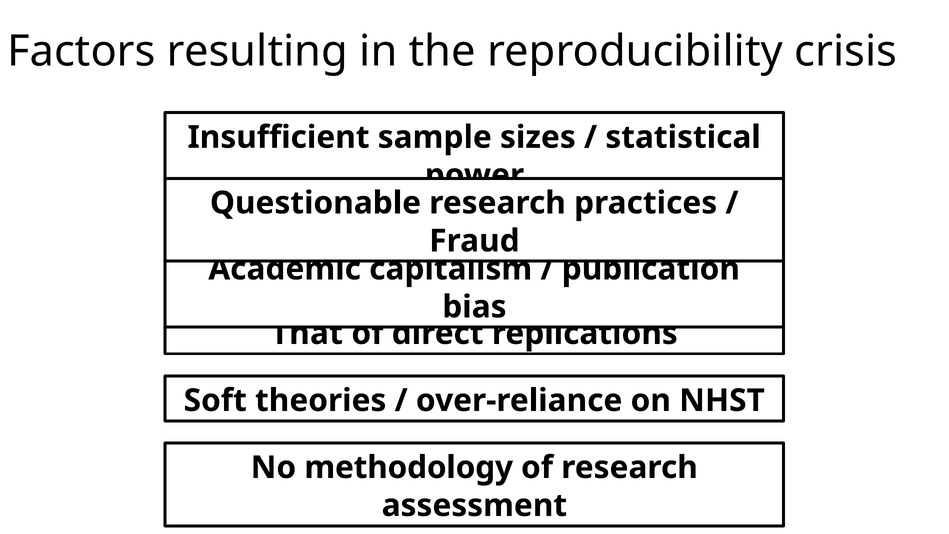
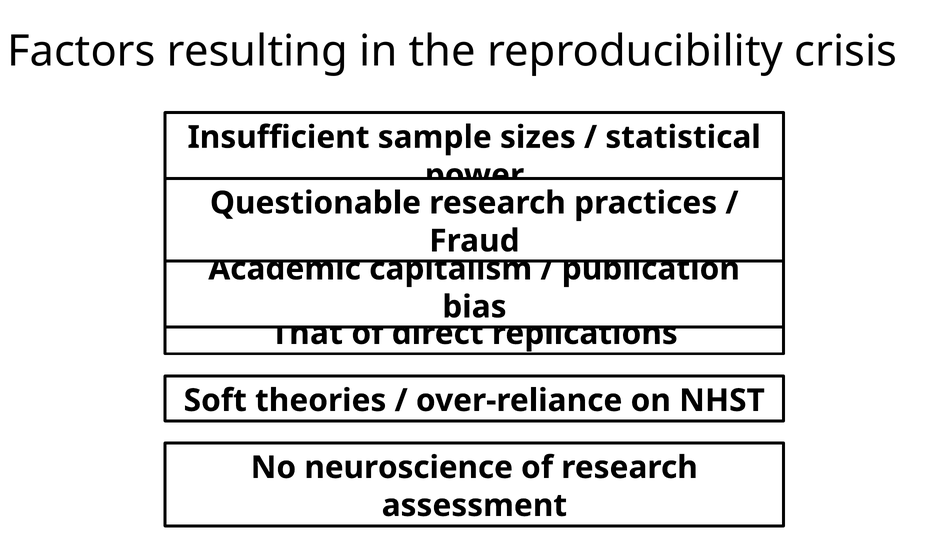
methodology: methodology -> neuroscience (409, 467)
